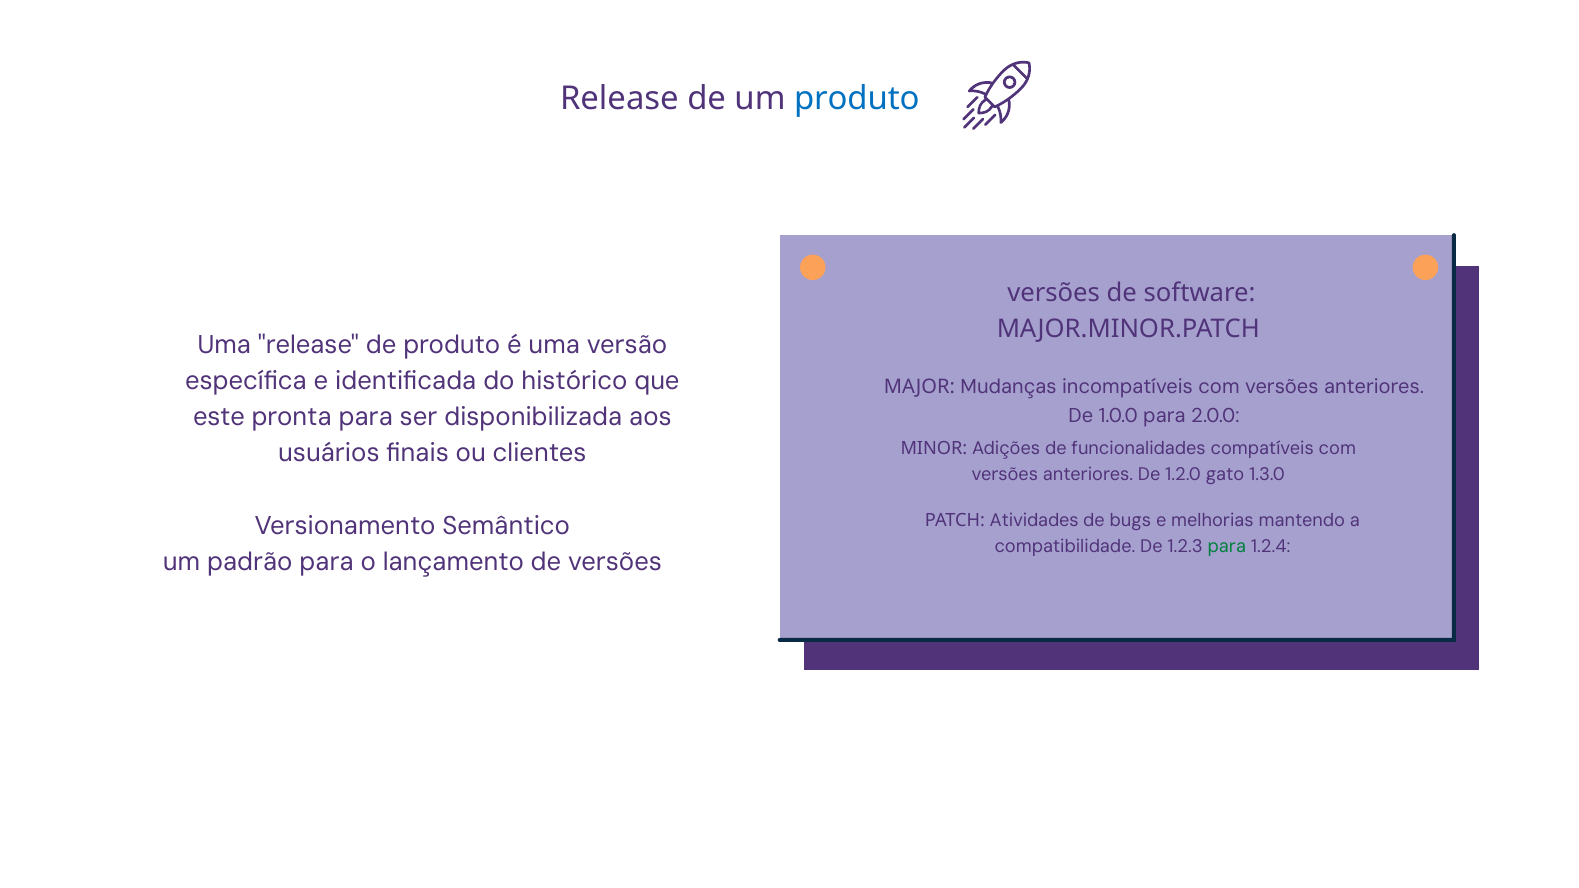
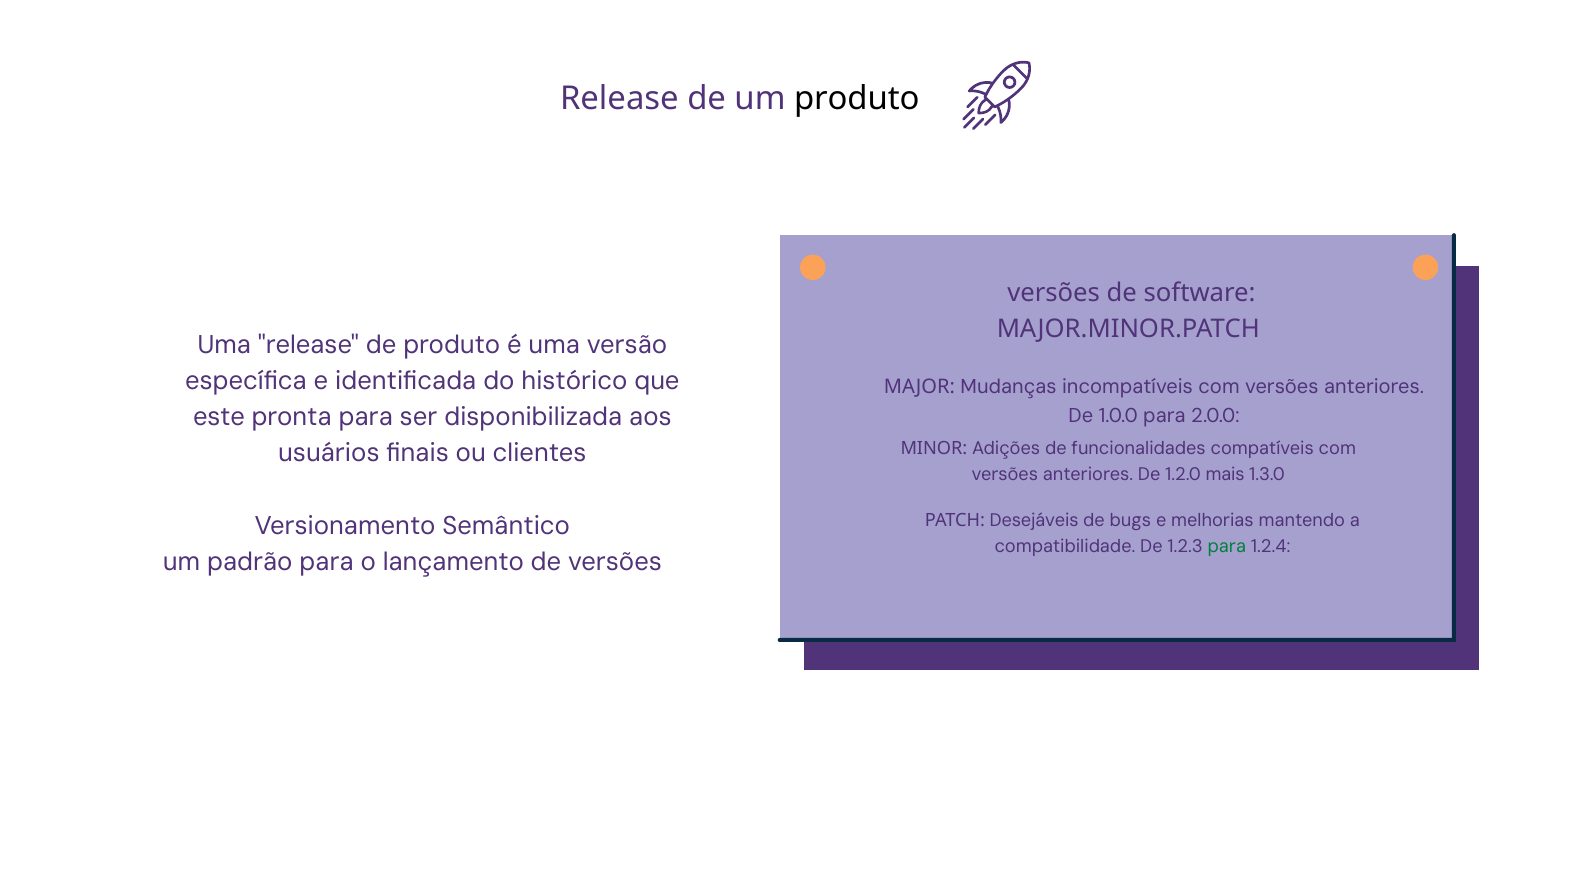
produto colour: blue -> black (857, 99)
gato: gato -> mais (1225, 474)
Atividades: Atividades -> Desejáveis (1034, 521)
